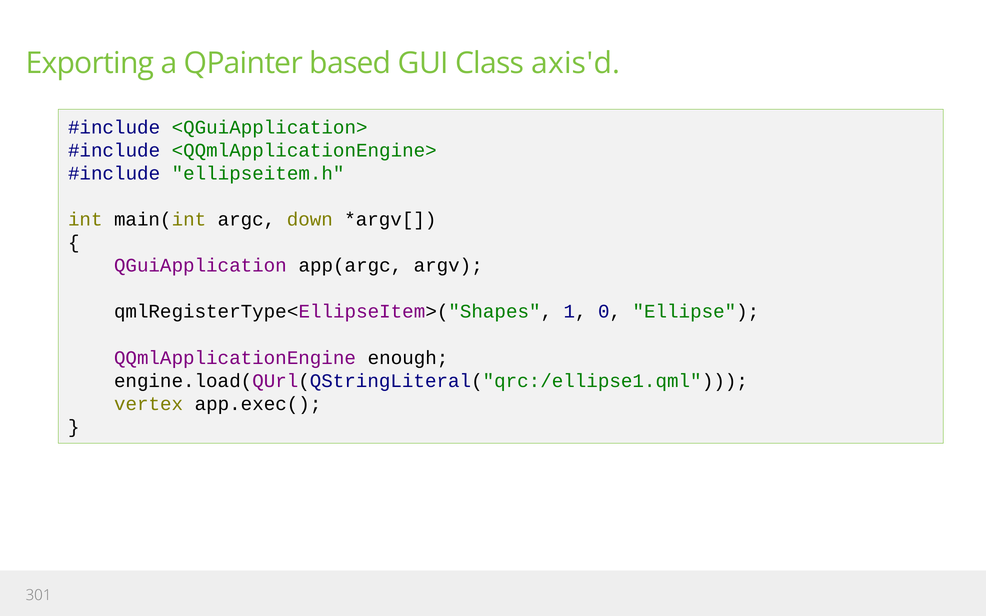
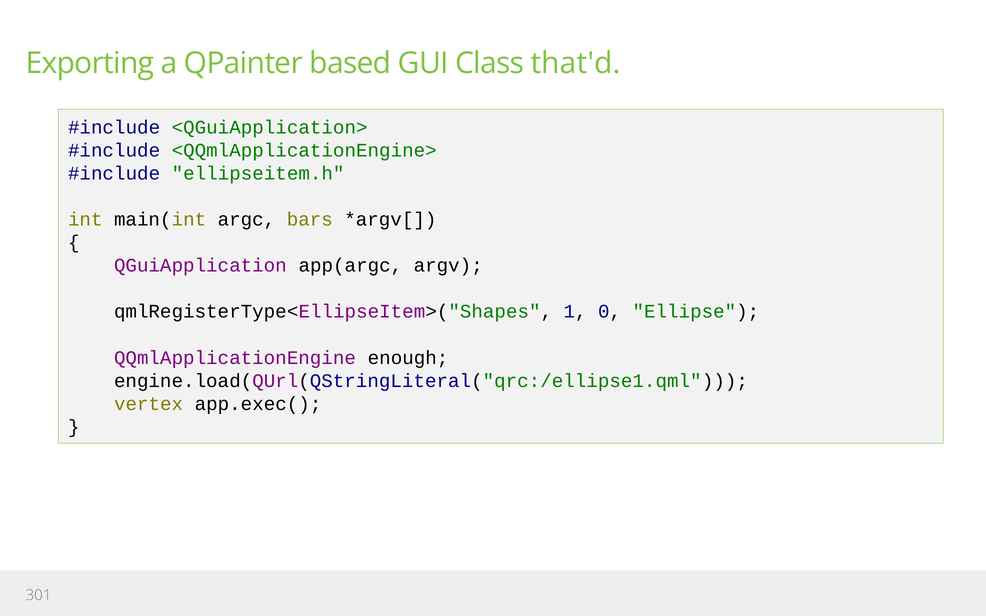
axis'd: axis'd -> that'd (576, 64)
down: down -> bars (310, 220)
